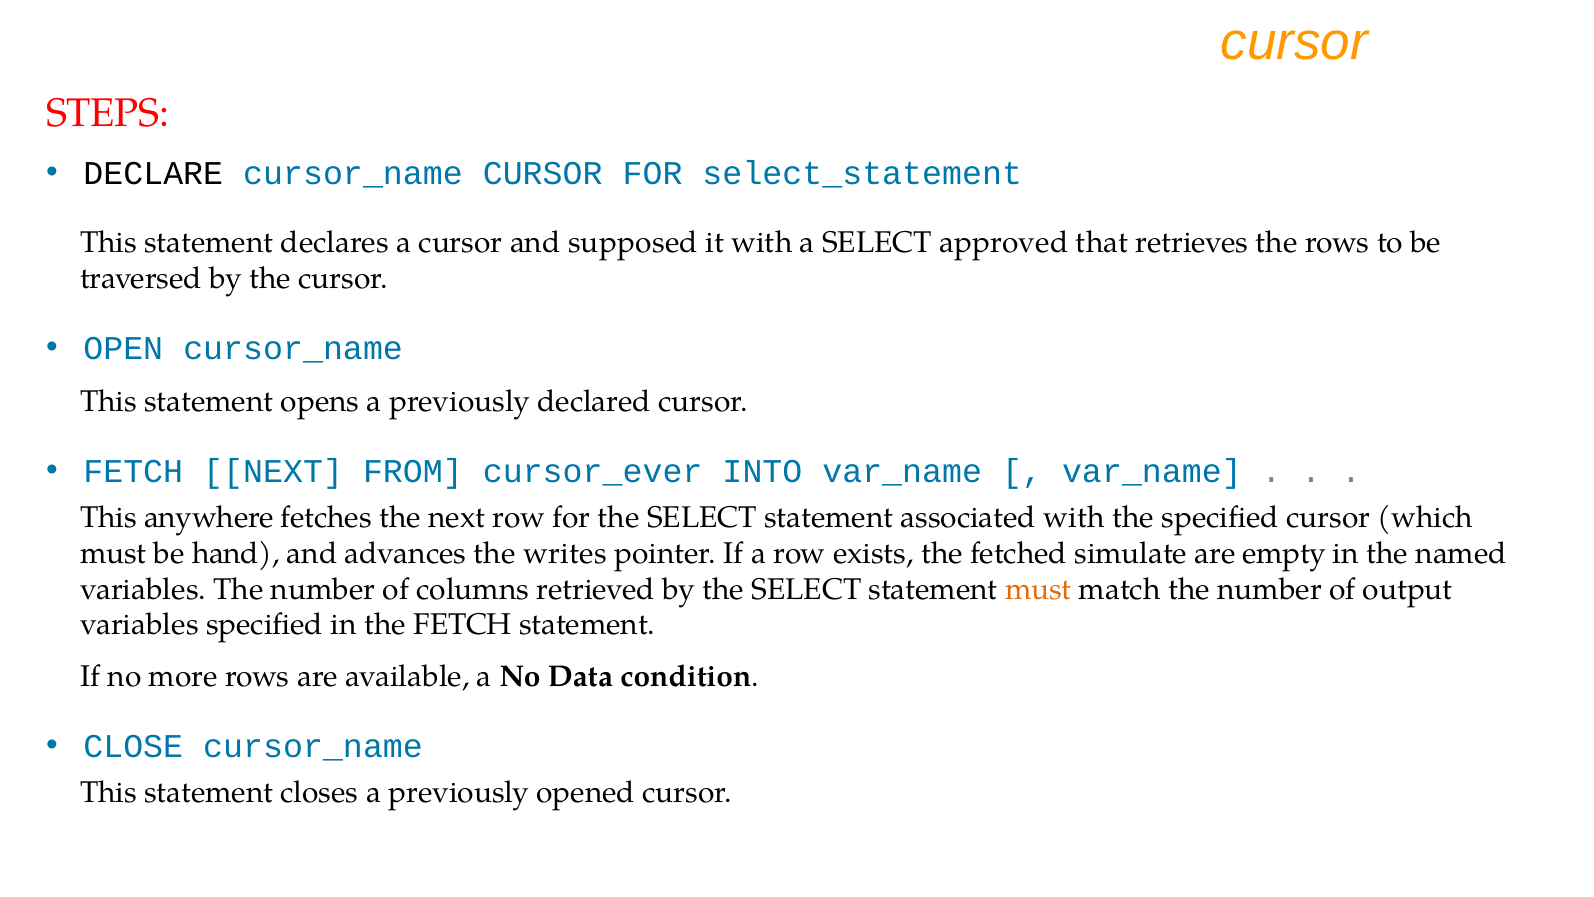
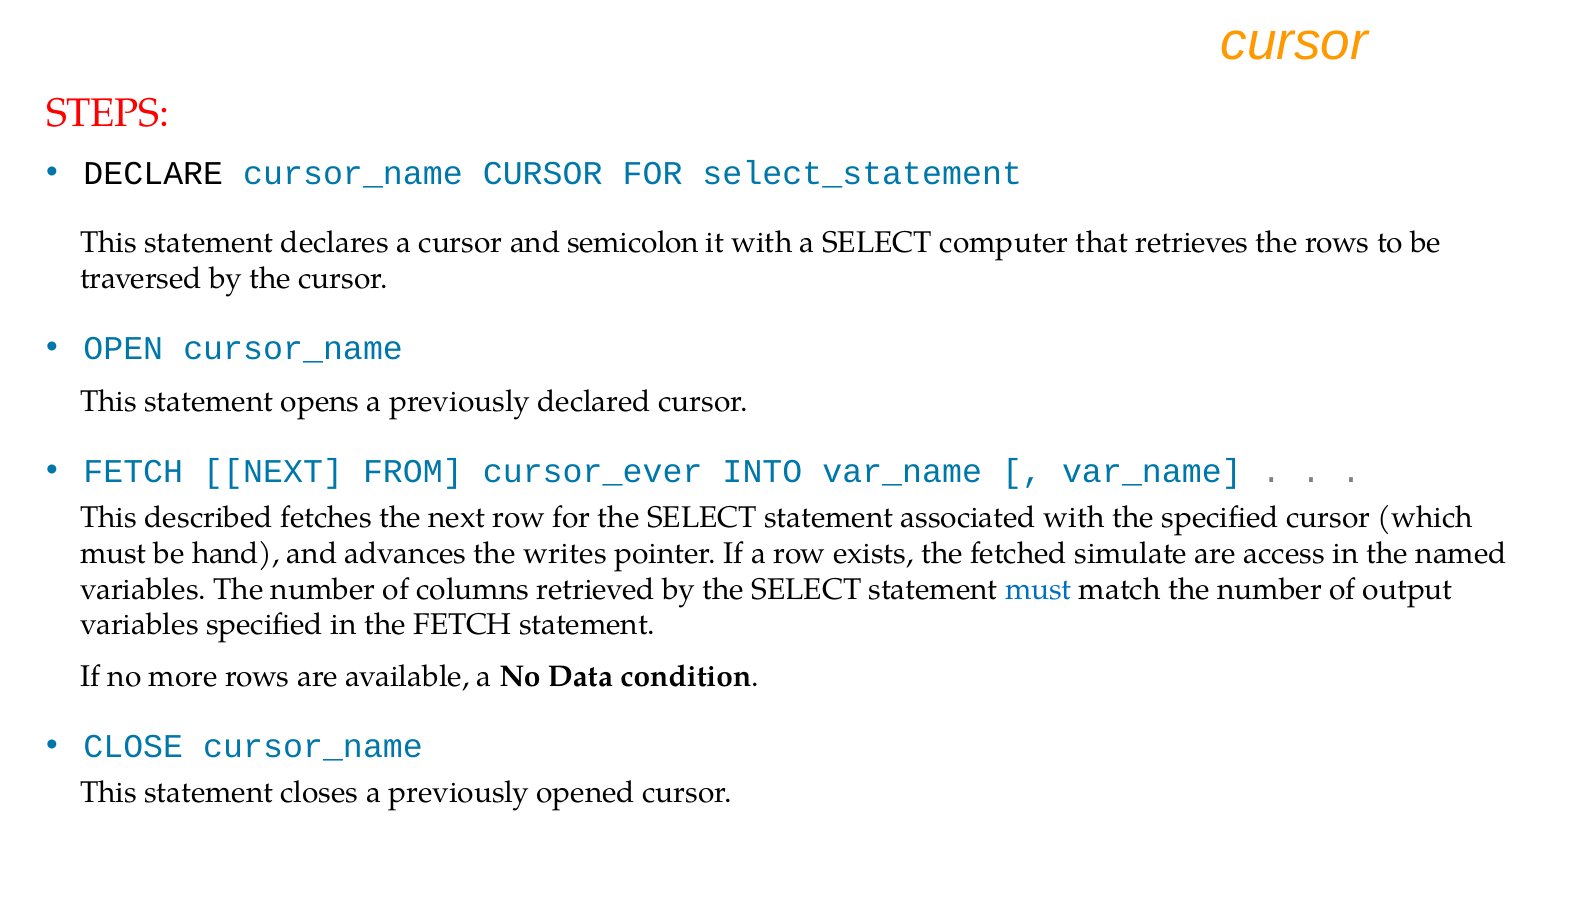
supposed: supposed -> semicolon (633, 242)
approved: approved -> computer (1004, 242)
anywhere: anywhere -> described (209, 517)
empty: empty -> access (1284, 553)
must colour: orange -> blue (1038, 589)
